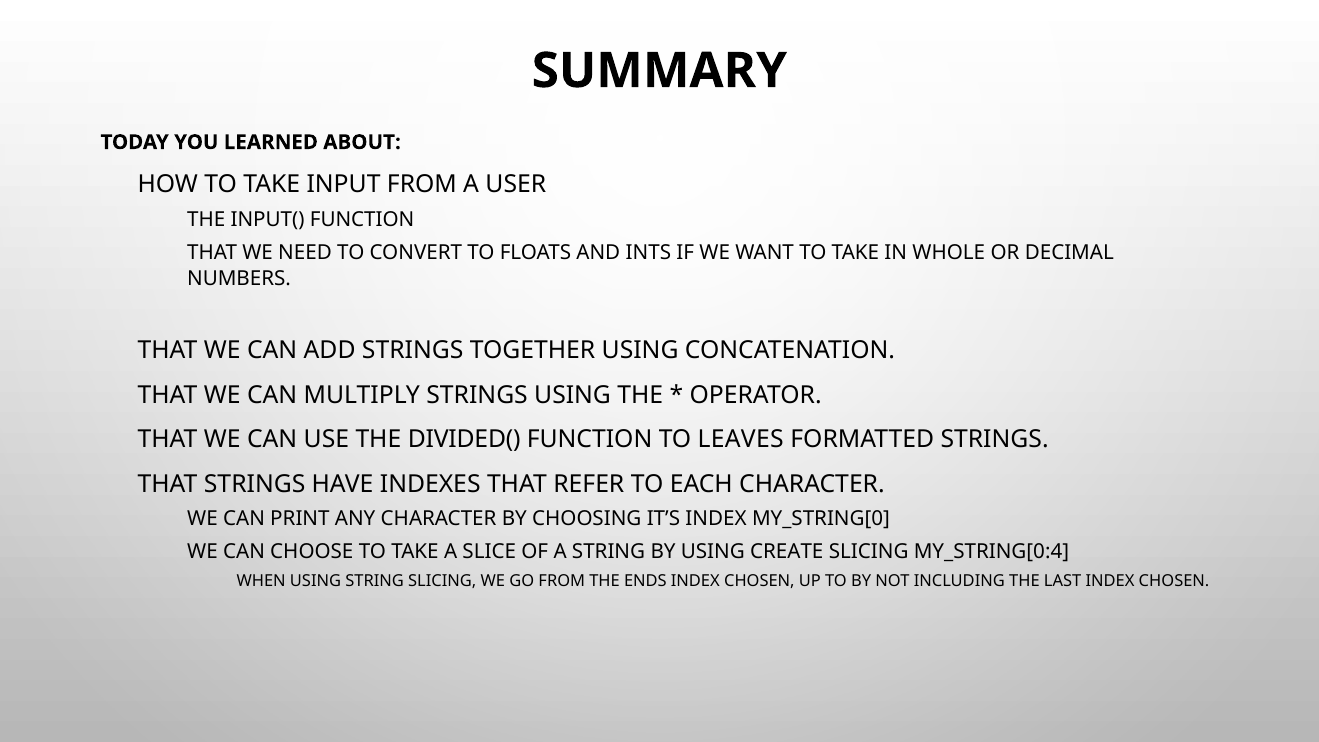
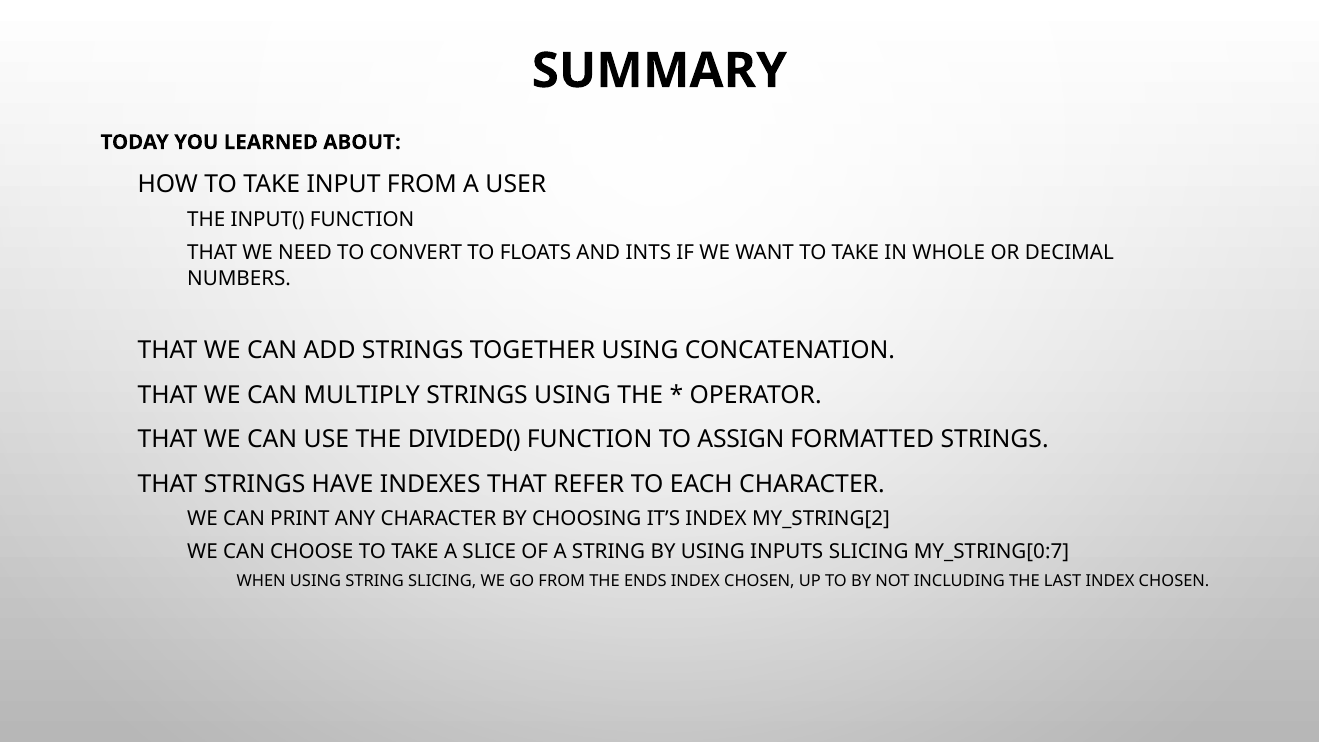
LEAVES: LEAVES -> ASSIGN (741, 439)
MY_STRING[0: MY_STRING[0 -> MY_STRING[2 (821, 519)
CREATE: CREATE -> INPUTS (787, 552)
MY_STRING[0:4: MY_STRING[0:4 -> MY_STRING[0:7 (991, 552)
